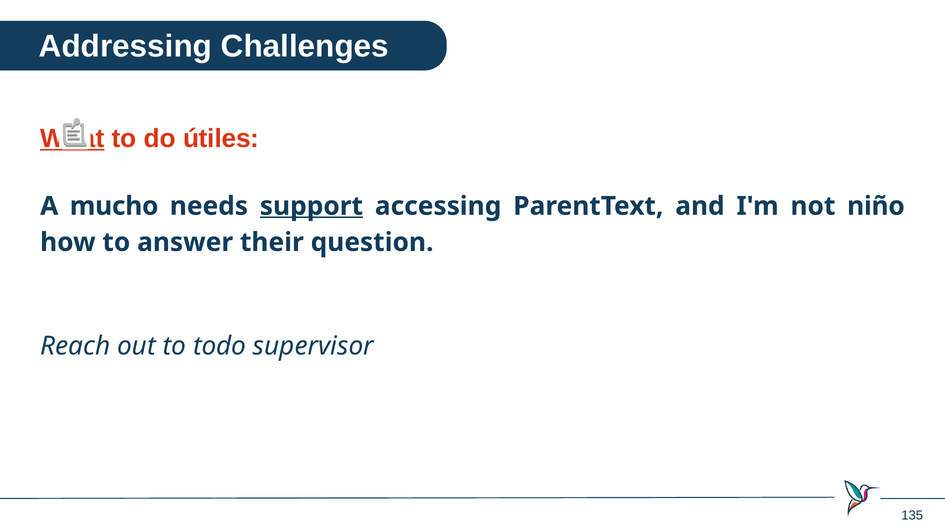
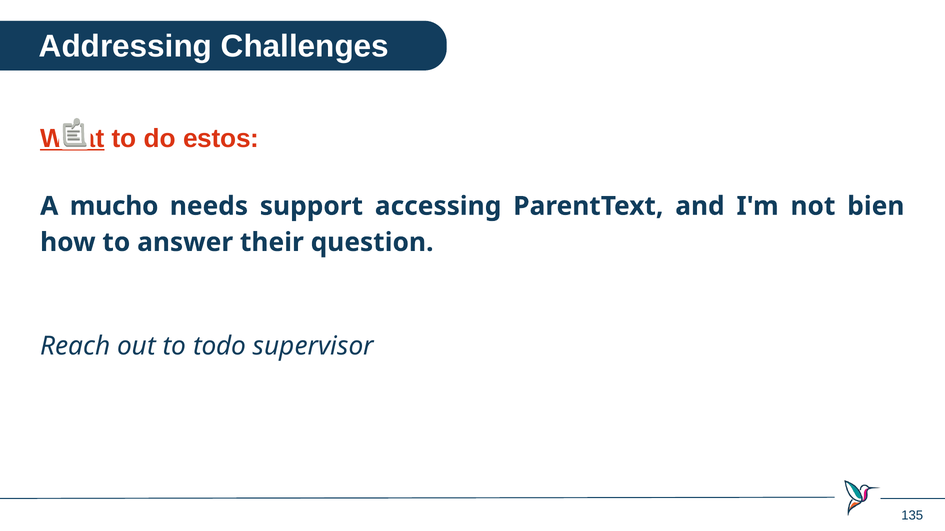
útiles: útiles -> estos (221, 139)
support underline: present -> none (311, 206)
niño: niño -> bien (876, 206)
